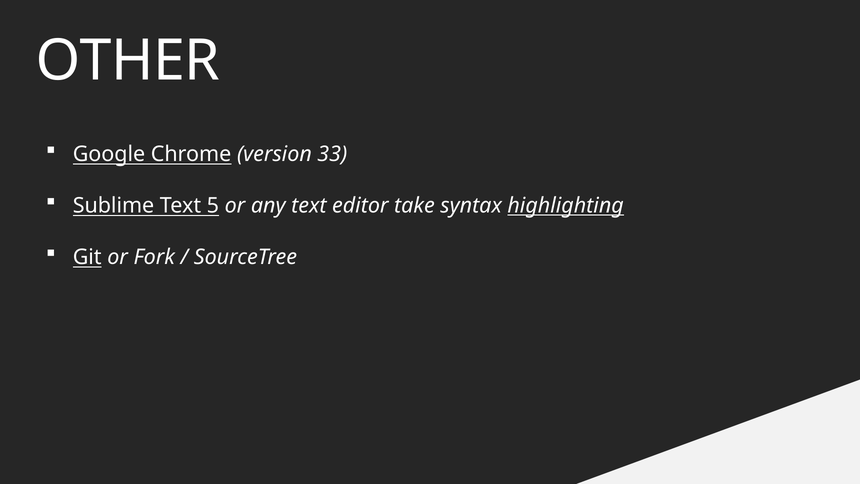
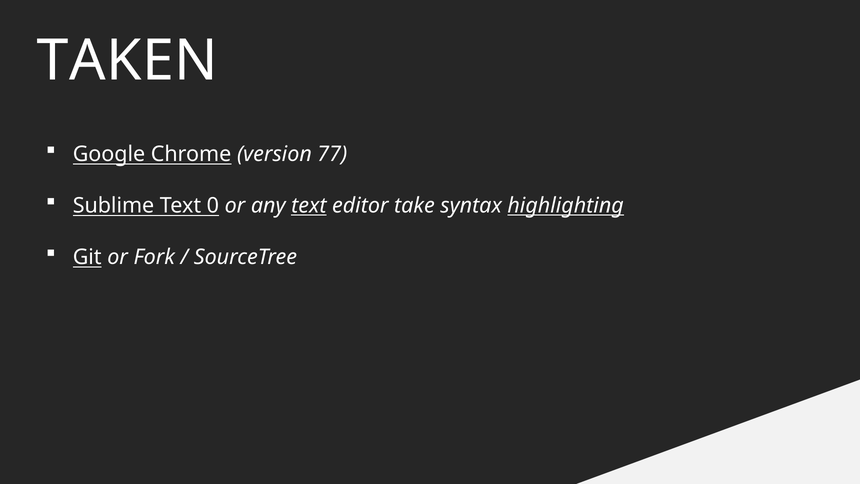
OTHER: OTHER -> TAKEN (127, 61)
33: 33 -> 77 (332, 154)
5: 5 -> 0 (213, 206)
text underline: none -> present (309, 206)
